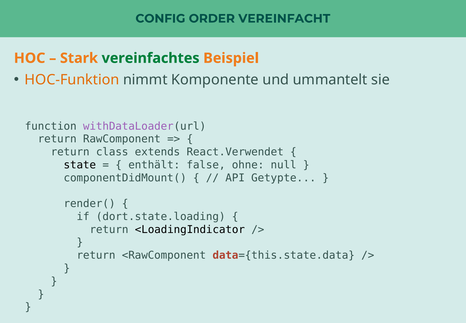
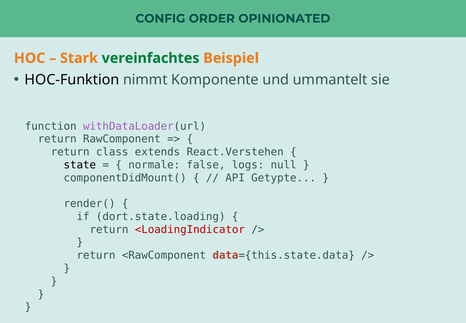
VEREINFACHT: VEREINFACHT -> OPINIONATED (284, 18)
HOC-Funktion colour: orange -> black (72, 80)
React.Verwendet: React.Verwendet -> React.Verstehen (235, 152)
enthält: enthält -> normale (154, 165)
ohne: ohne -> logs (248, 165)
<LoadingIndicator colour: black -> red (190, 229)
